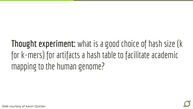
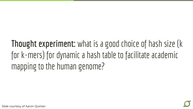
artifacts: artifacts -> dynamic (68, 55)
